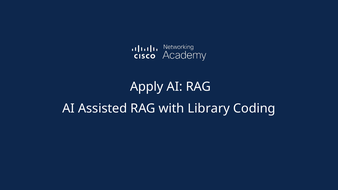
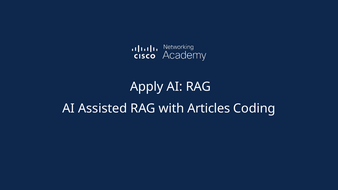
Library: Library -> Articles (209, 109)
